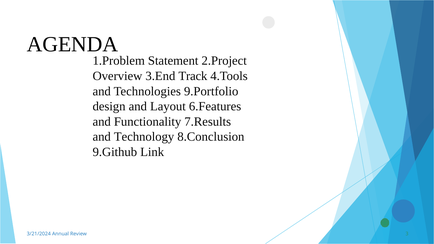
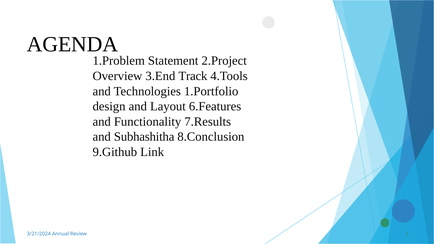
9.Portfolio: 9.Portfolio -> 1.Portfolio (211, 91)
Technology: Technology -> Subhashitha (144, 137)
